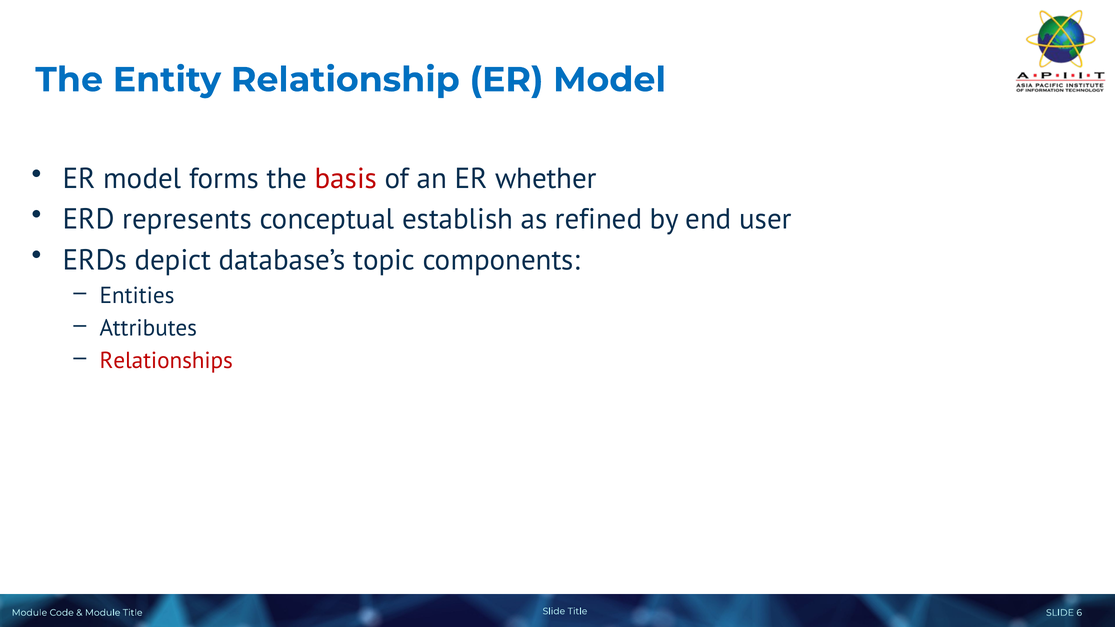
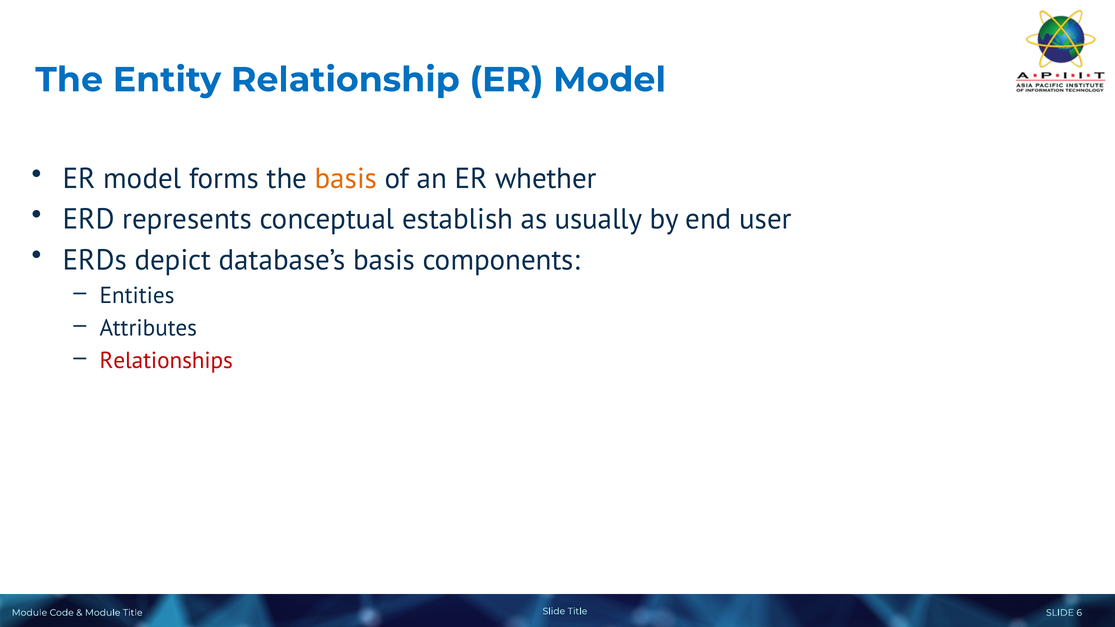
basis colour: red -> orange (346, 179)
refined: refined -> usually (599, 219)
database’s topic: topic -> basis (384, 260)
